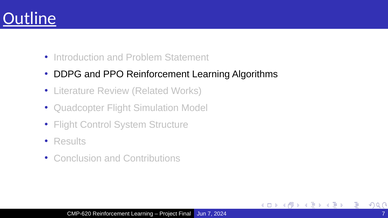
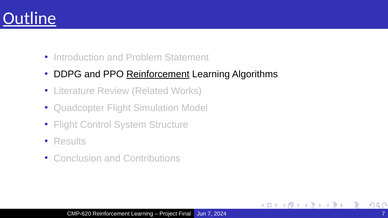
Reinforcement underline: none -> present (158, 74)
